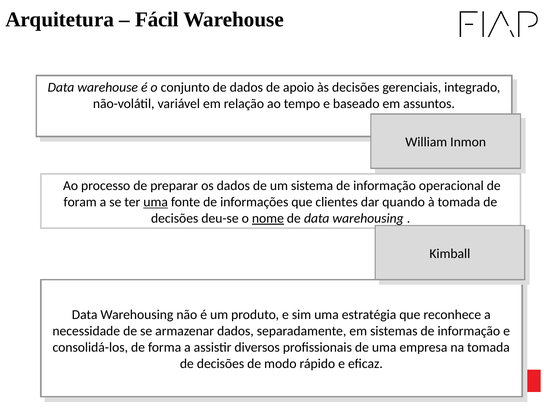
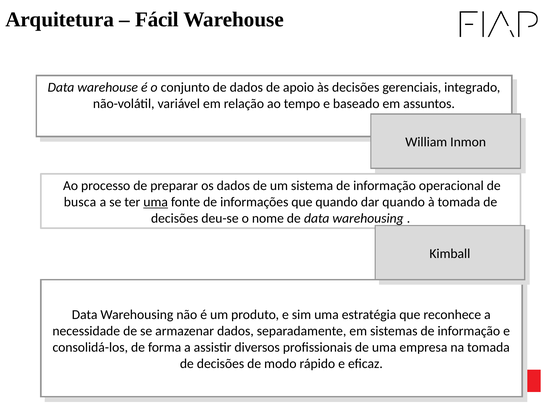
foram: foram -> busca (80, 202)
que clientes: clientes -> quando (337, 202)
nome underline: present -> none (268, 218)
